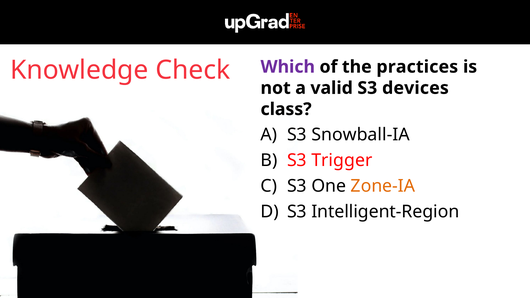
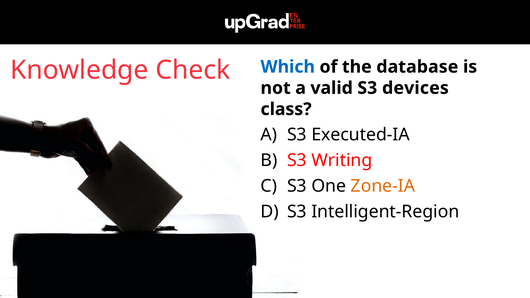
Which colour: purple -> blue (288, 67)
practices: practices -> database (417, 67)
Snowball-IA: Snowball-IA -> Executed-IA (361, 135)
Trigger: Trigger -> Writing (342, 161)
